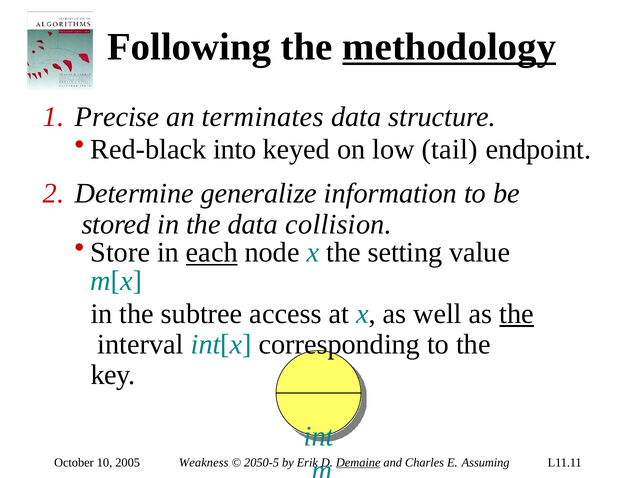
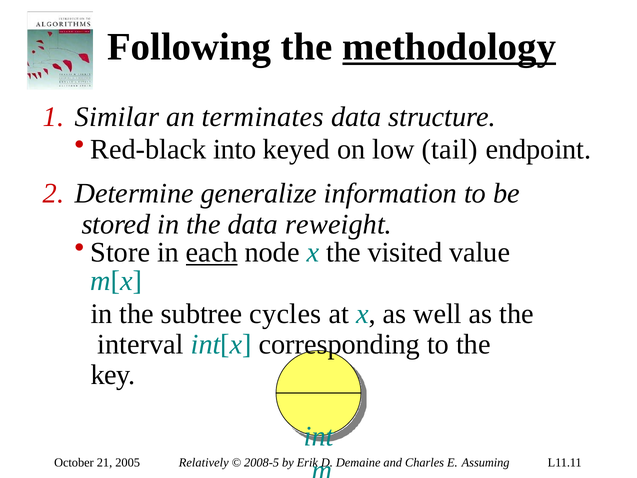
Precise: Precise -> Similar (117, 117)
collision: collision -> reweight (339, 224)
setting: setting -> visited (405, 252)
access: access -> cycles (285, 314)
the underline: present -> none (517, 314)
10: 10 -> 21 (105, 462)
Weakness: Weakness -> Relatively (204, 462)
2050-5: 2050-5 -> 2008-5 (262, 462)
Demaine underline: present -> none (358, 462)
